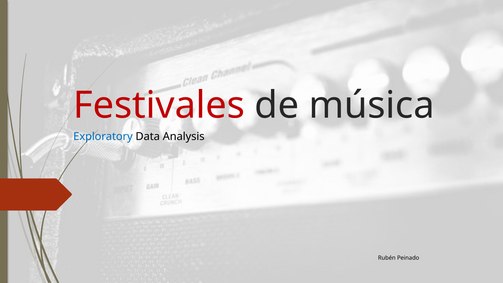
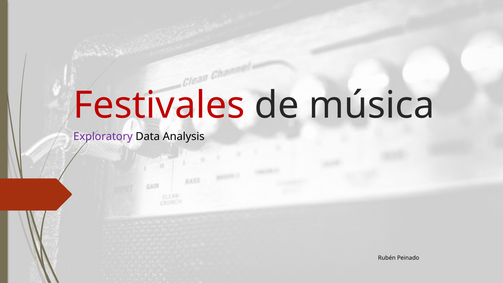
Exploratory colour: blue -> purple (103, 136)
